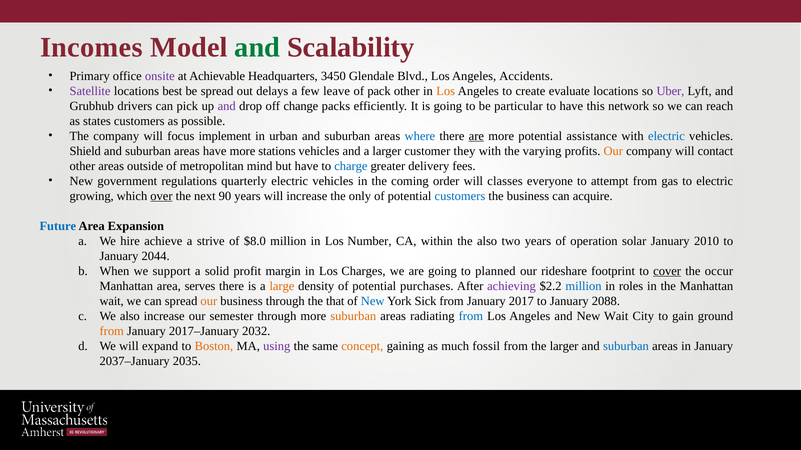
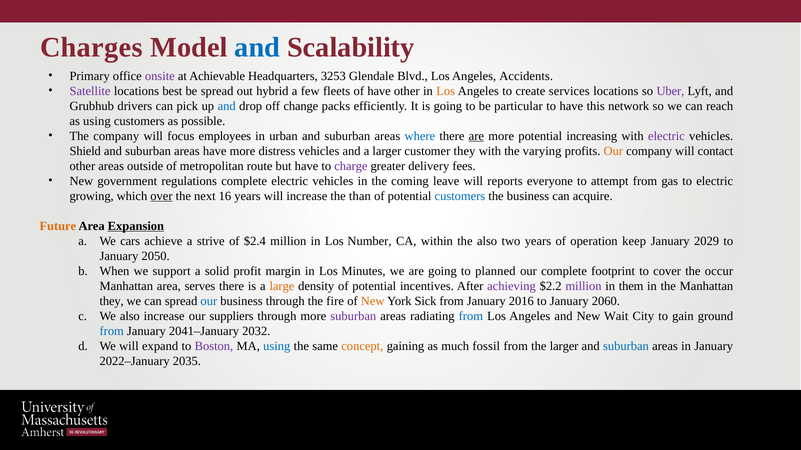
Incomes: Incomes -> Charges (91, 47)
and colour: green -> blue (257, 47)
3450: 3450 -> 3253 (333, 76)
delays: delays -> hybrid (272, 91)
leave: leave -> fleets (337, 91)
of pack: pack -> have (379, 91)
evaluate: evaluate -> services (569, 91)
and colour: purple -> blue (227, 106)
as states: states -> using (97, 121)
implement: implement -> employees (225, 136)
assistance: assistance -> increasing (592, 136)
electric colour: blue -> purple (666, 136)
stations: stations -> distress (277, 151)
mind: mind -> route (260, 166)
charge colour: blue -> purple (351, 166)
regulations quarterly: quarterly -> complete (244, 181)
order: order -> leave (446, 181)
classes: classes -> reports (505, 181)
90: 90 -> 16 (225, 196)
only: only -> than (360, 196)
Future colour: blue -> orange (58, 226)
Expansion underline: none -> present (136, 226)
hire: hire -> cars (130, 241)
$8.0: $8.0 -> $2.4 (255, 241)
solar: solar -> keep (634, 241)
2010: 2010 -> 2029 (707, 241)
2044: 2044 -> 2050 (156, 256)
Charges: Charges -> Minutes (363, 271)
our rideshare: rideshare -> complete (564, 271)
cover underline: present -> none (667, 271)
purchases: purchases -> incentives (427, 286)
million colour: blue -> purple (583, 286)
roles: roles -> them (631, 286)
wait: wait -> they (112, 301)
our colour: orange -> blue (209, 301)
that: that -> fire (335, 301)
New colour: blue -> orange (373, 301)
2017: 2017 -> 2016 (521, 301)
2088: 2088 -> 2060 (606, 301)
semester: semester -> suppliers (232, 316)
suburban colour: orange -> purple (353, 316)
from colour: orange -> blue (112, 331)
2017–January: 2017–January -> 2041–January (204, 331)
Boston colour: orange -> purple (214, 346)
using colour: purple -> blue (277, 346)
2037–January: 2037–January -> 2022–January (135, 361)
